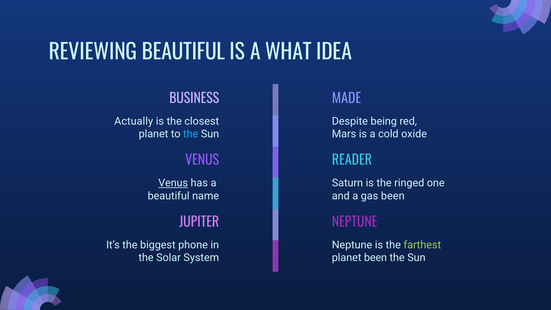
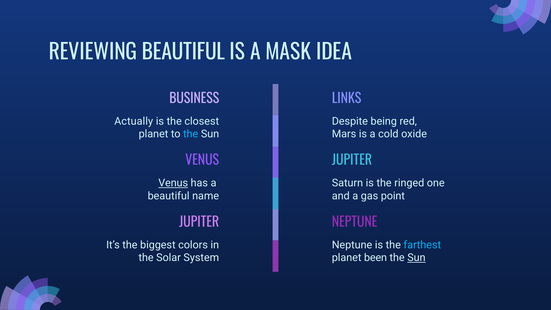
WHAT: WHAT -> MASK (288, 52)
MADE: MADE -> LINKS (347, 98)
READER: READER -> JUPITER (352, 160)
gas been: been -> point (393, 196)
phone: phone -> colors (193, 245)
farthest colour: light green -> light blue (422, 245)
Sun underline: none -> present (416, 258)
